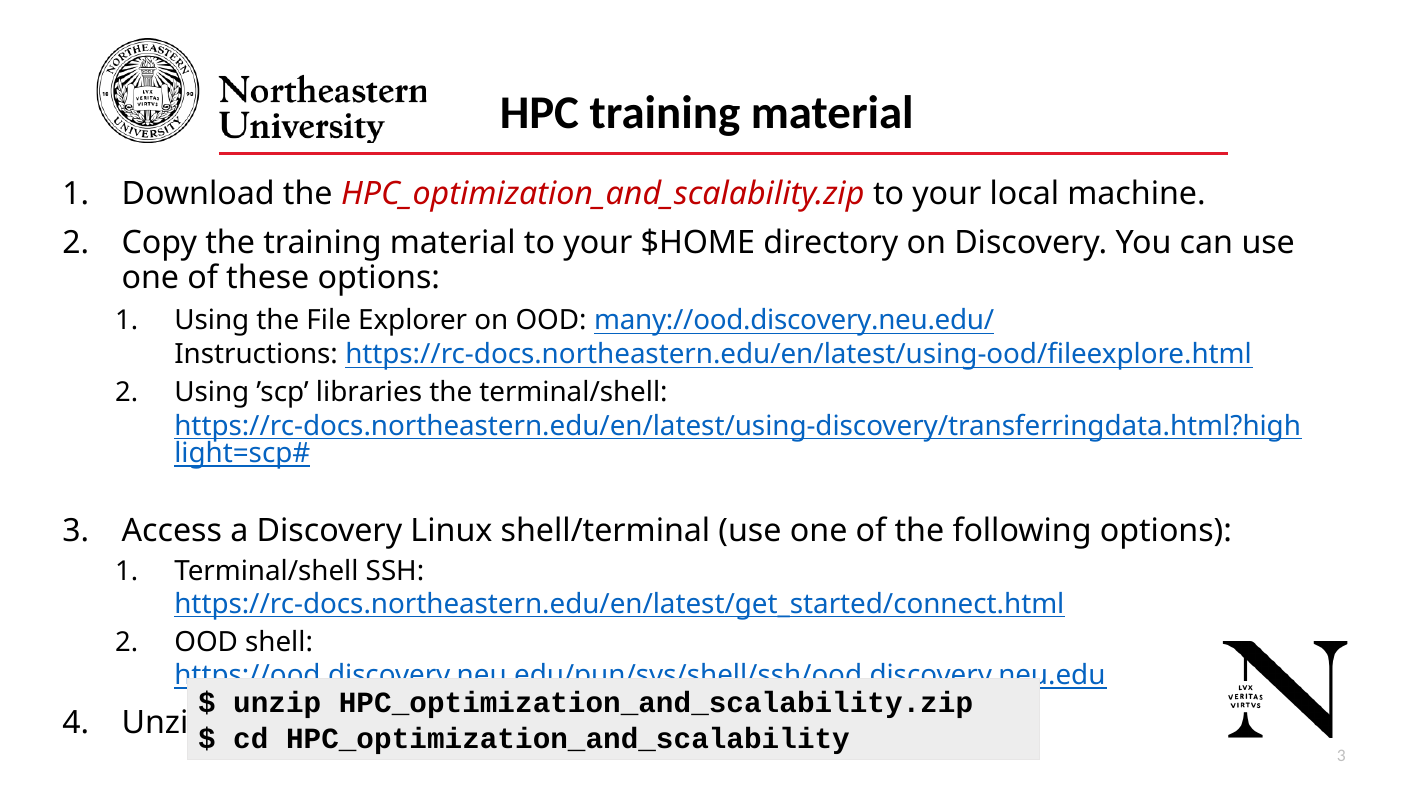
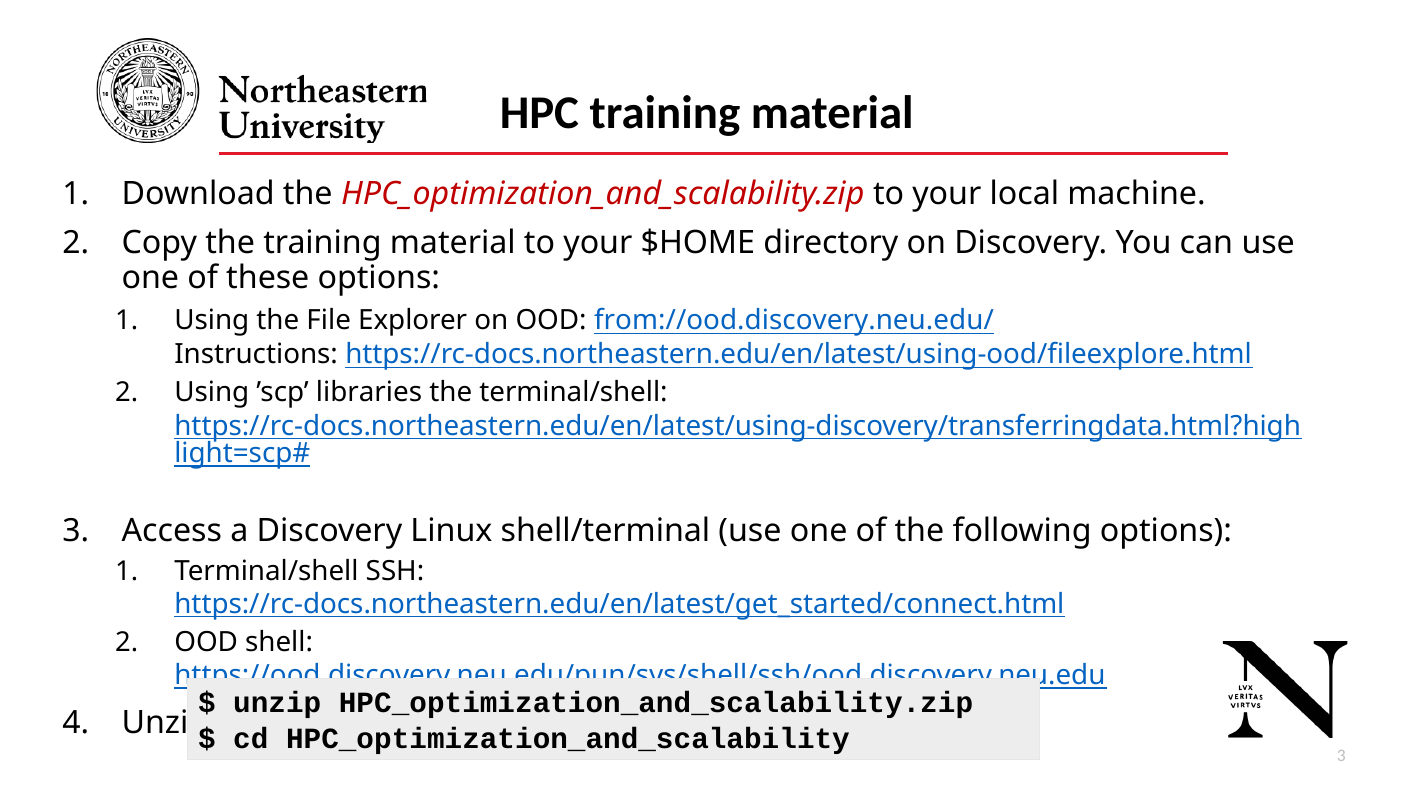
many://ood.discovery.neu.edu/: many://ood.discovery.neu.edu/ -> from://ood.discovery.neu.edu/ (794, 321)
